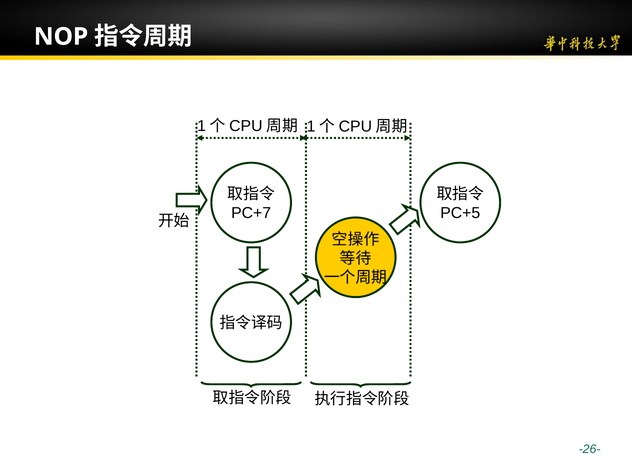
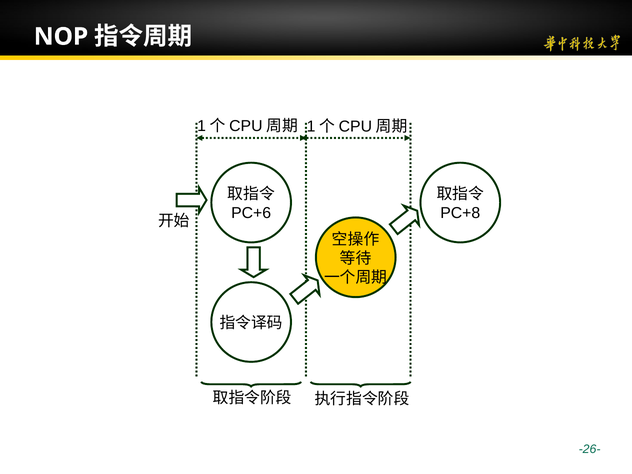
PC+7: PC+7 -> PC+6 (251, 213)
PC+5: PC+5 -> PC+8 (460, 213)
